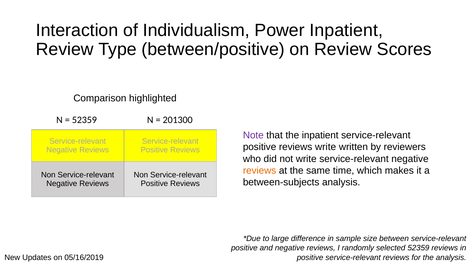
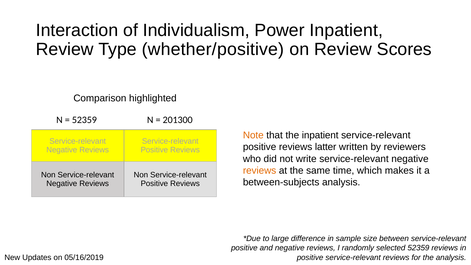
between/positive: between/positive -> whether/positive (213, 49)
Note colour: purple -> orange (253, 135)
reviews write: write -> latter (326, 147)
